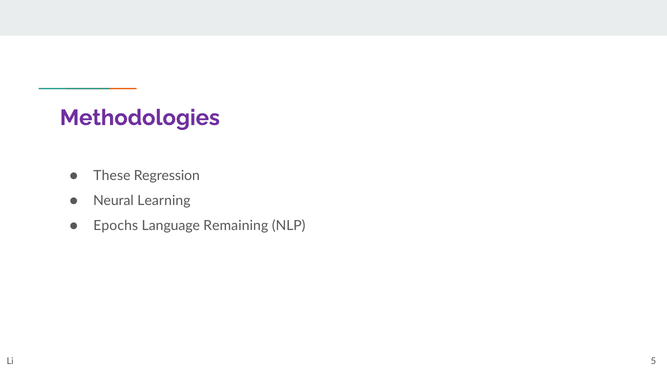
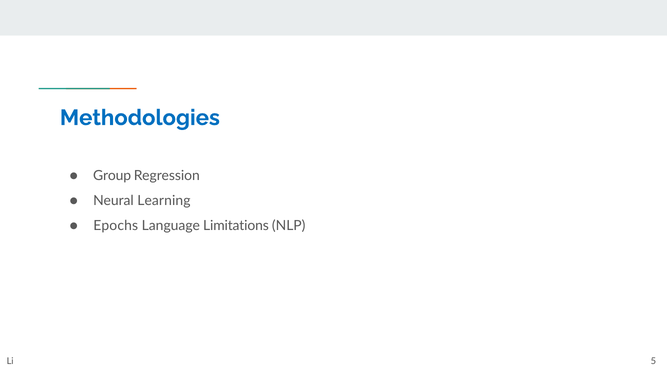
Methodologies colour: purple -> blue (140, 118)
These: These -> Group (112, 176)
Remaining: Remaining -> Limitations (236, 226)
